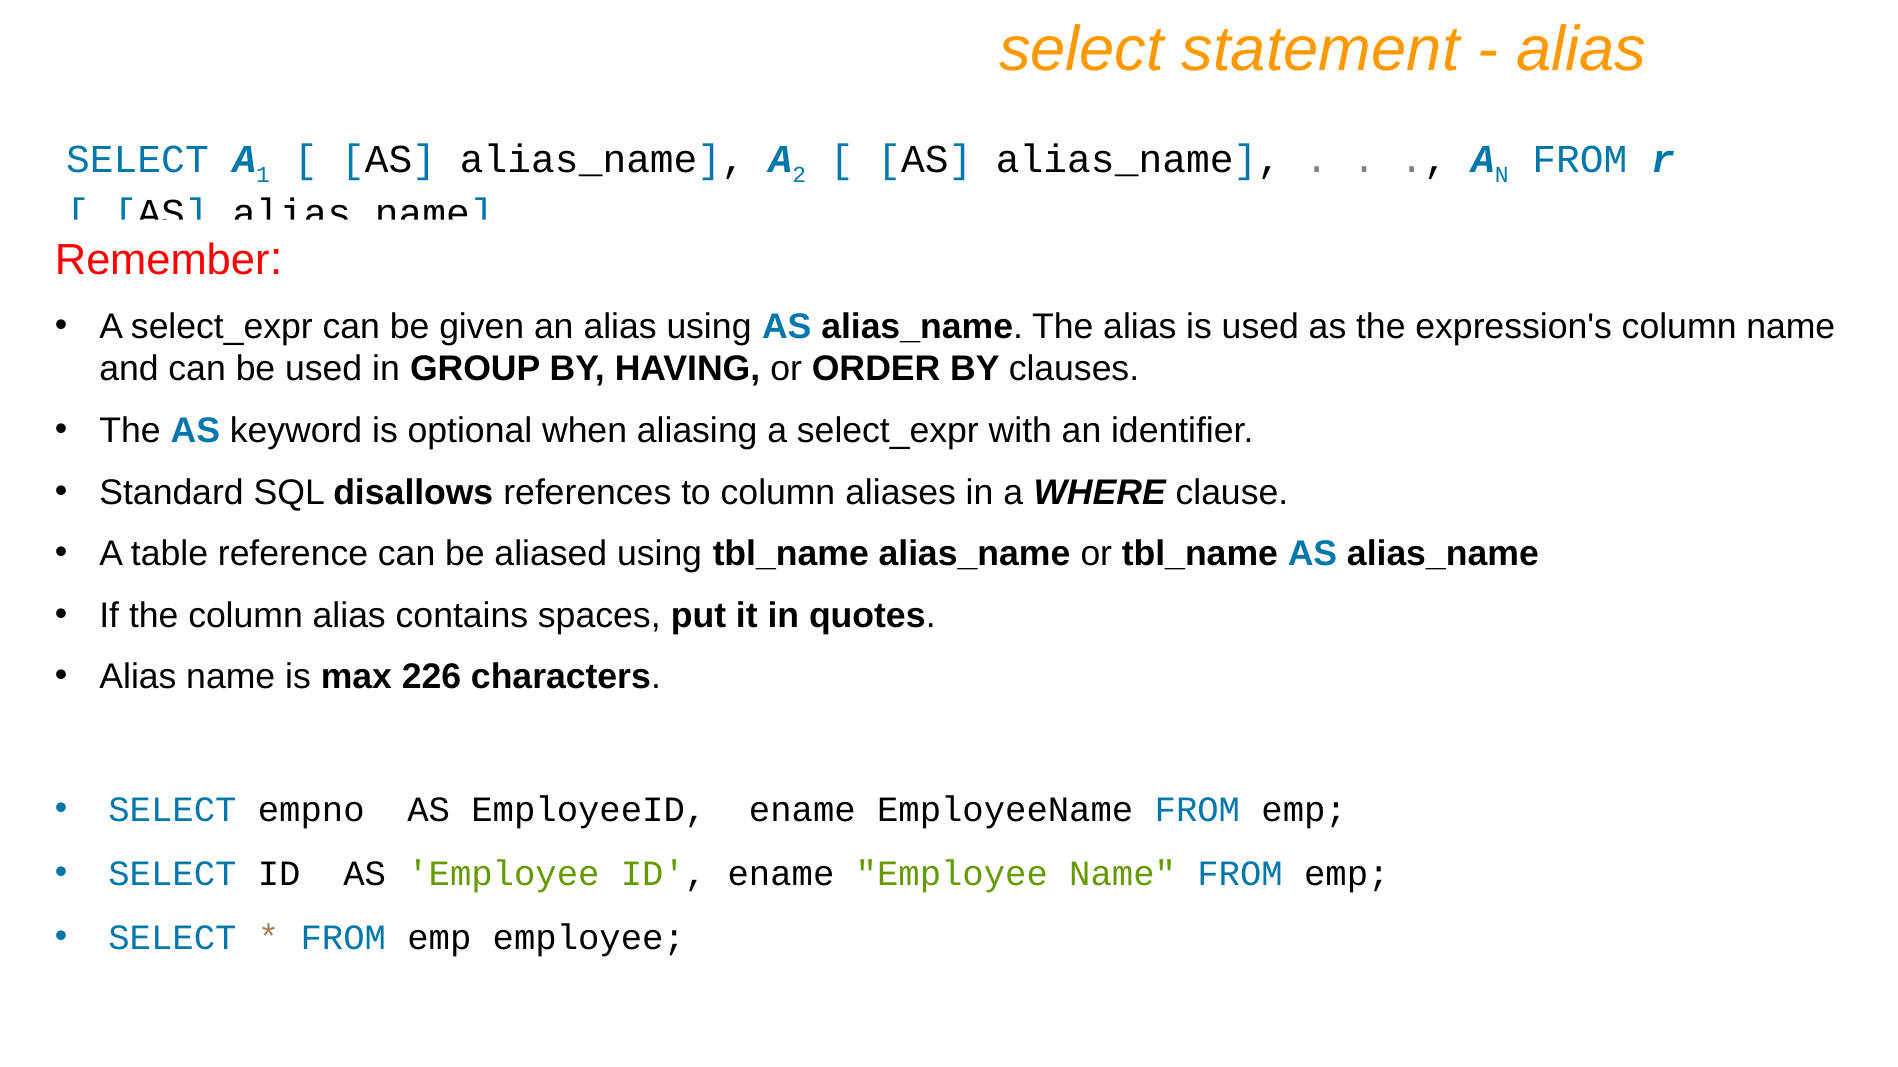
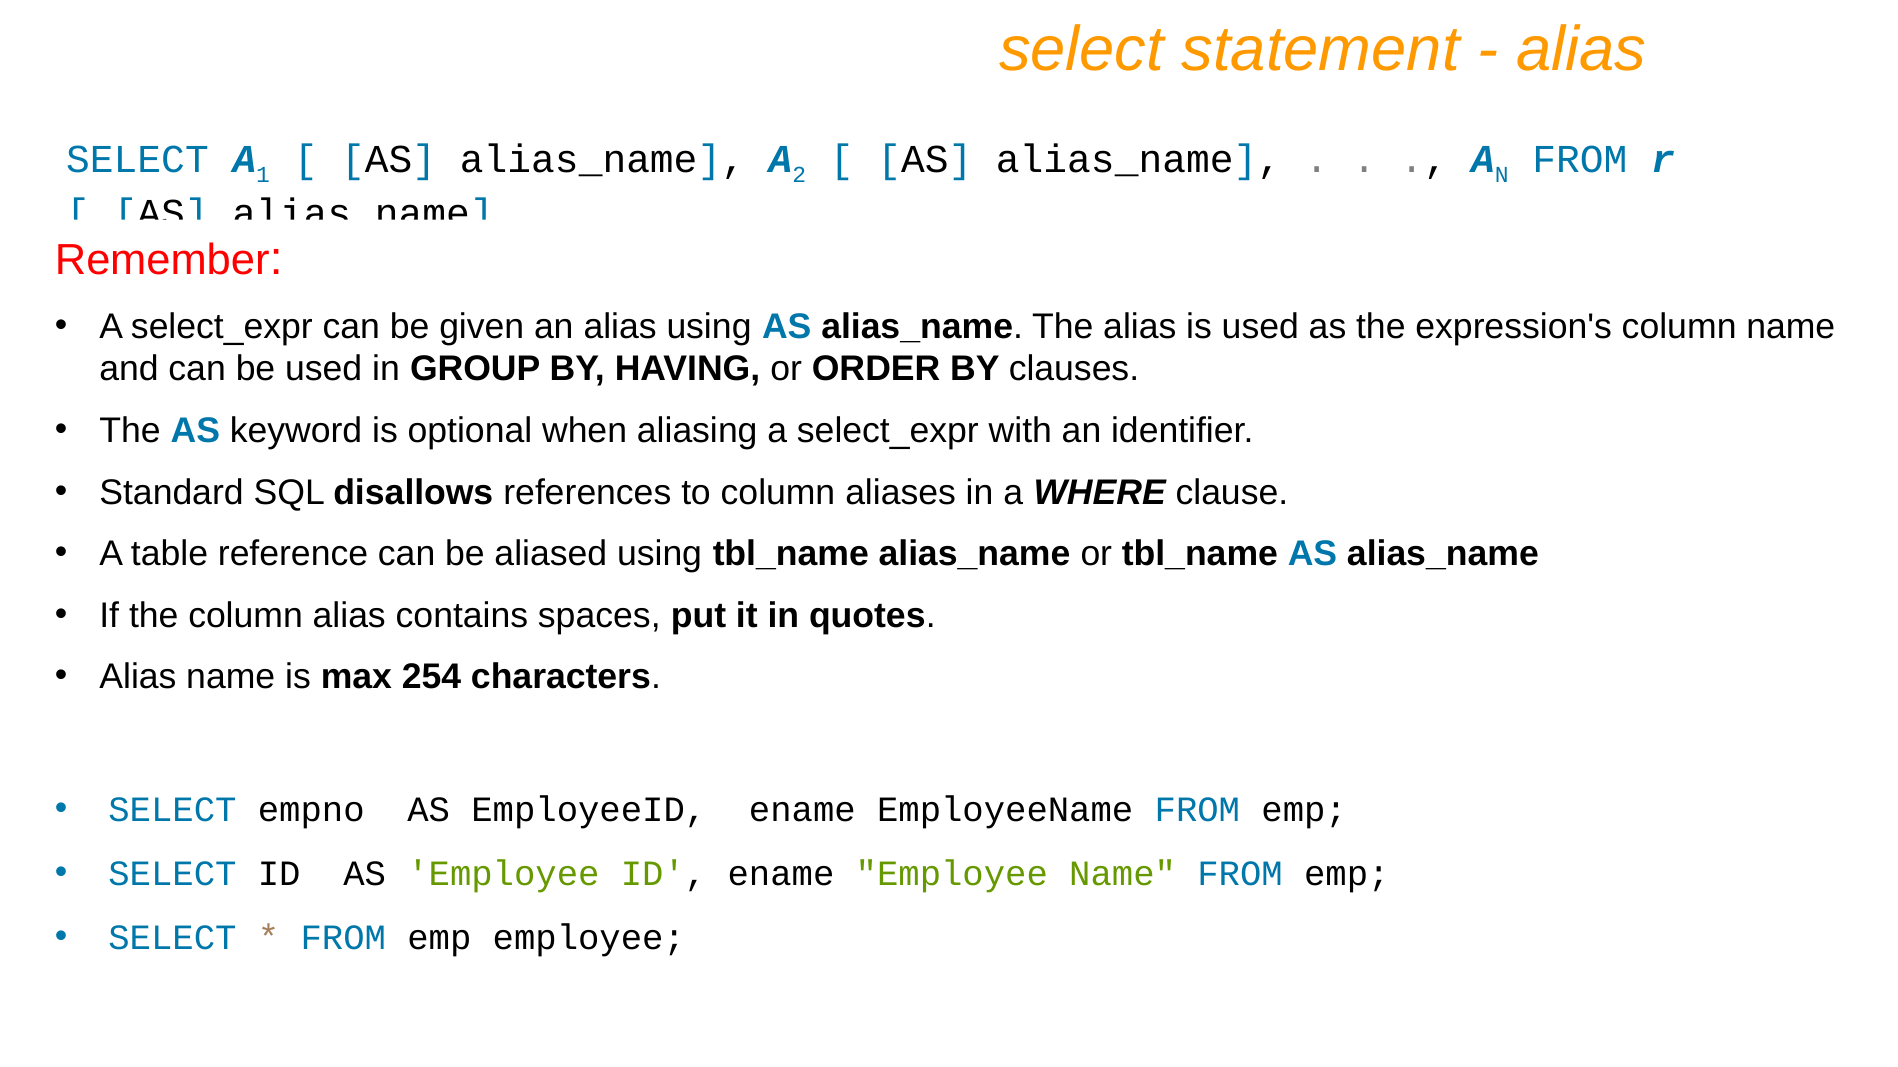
226: 226 -> 254 (431, 678)
